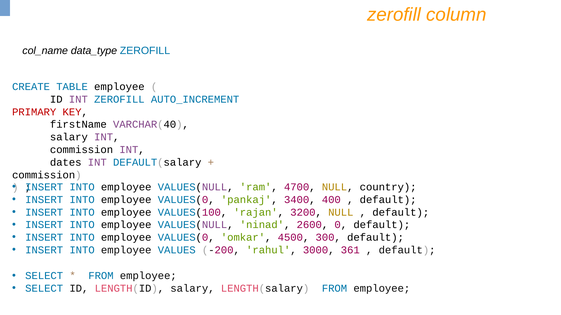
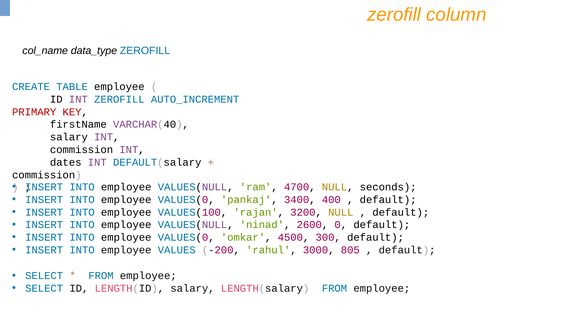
country: country -> seconds (388, 187)
361: 361 -> 805 (350, 250)
